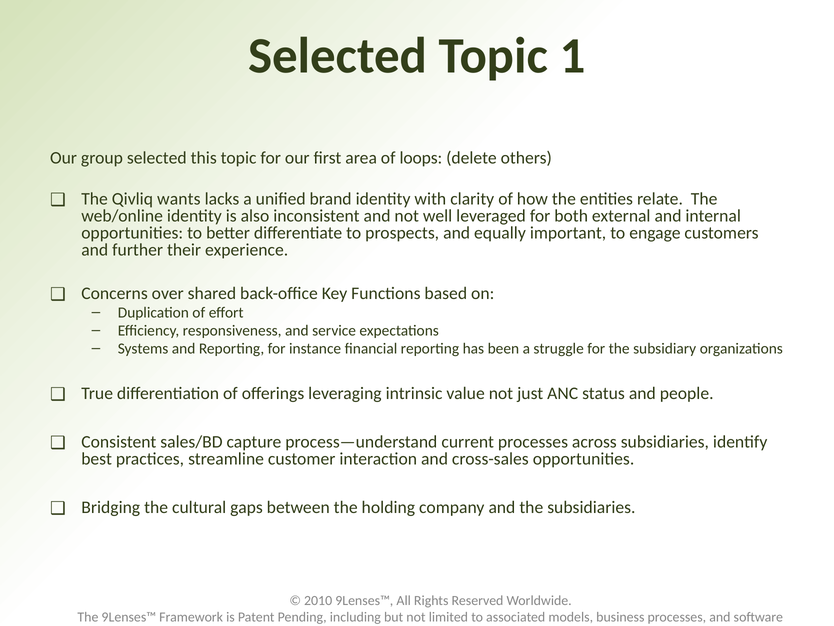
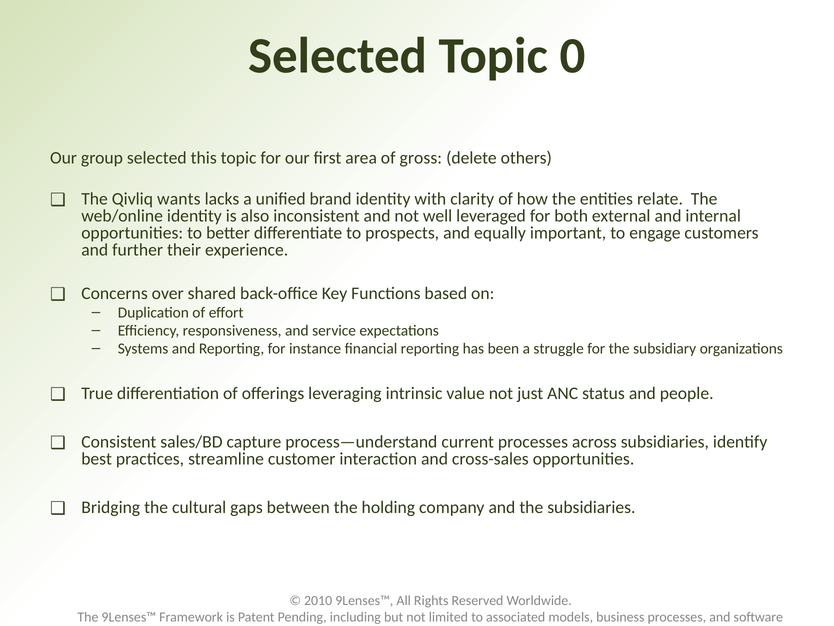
1: 1 -> 0 (572, 56)
loops: loops -> gross (421, 158)
